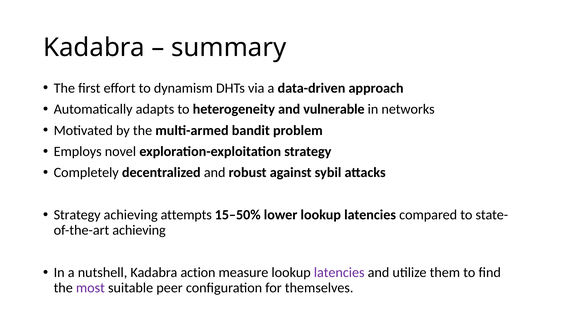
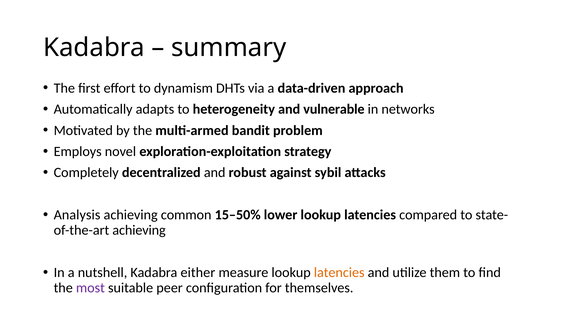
Strategy: Strategy -> Analysis (77, 215)
attempts: attempts -> common (186, 215)
action: action -> either (198, 272)
latencies colour: purple -> orange (339, 272)
